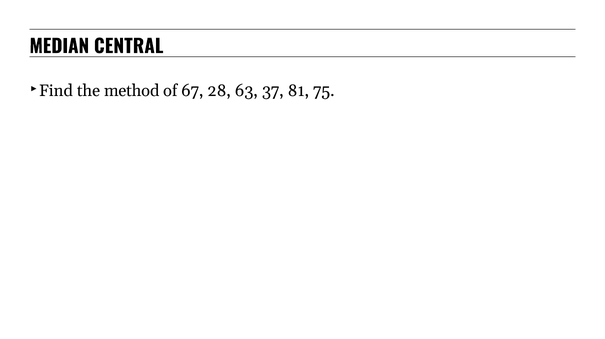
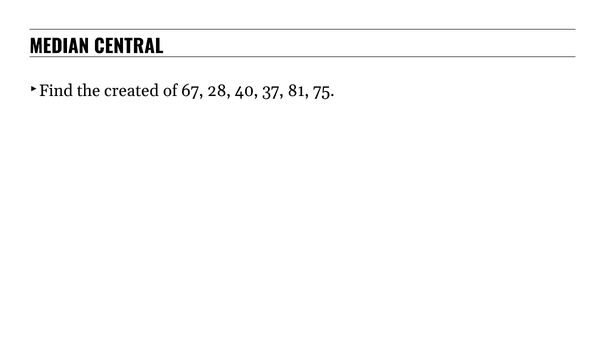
method: method -> created (132, 91)
63: 63 -> 40 (247, 91)
